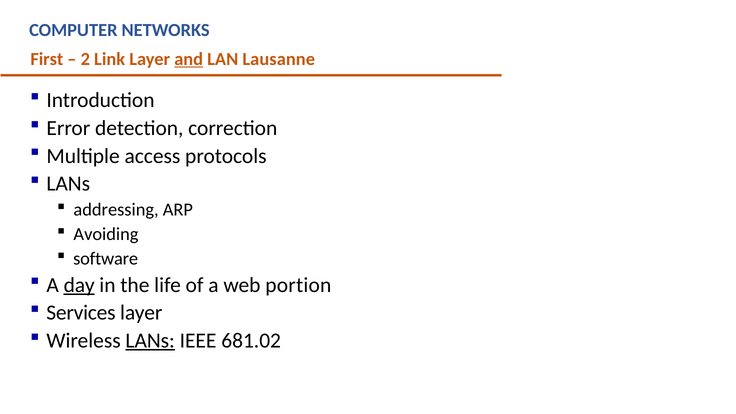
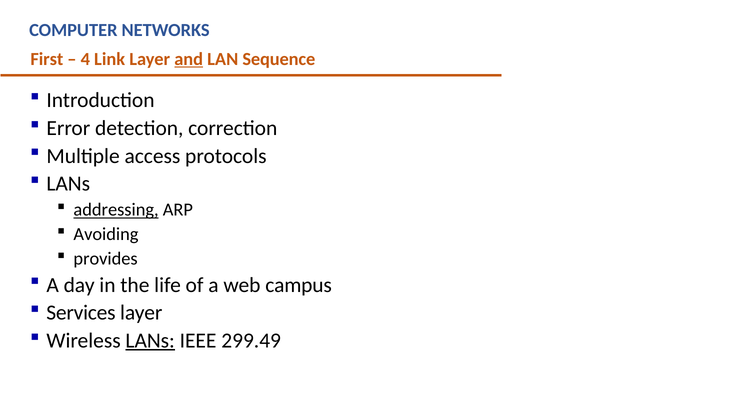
2: 2 -> 4 (85, 59)
Lausanne: Lausanne -> Sequence (279, 59)
addressing underline: none -> present (116, 210)
software: software -> provides (106, 259)
day underline: present -> none (79, 285)
portion: portion -> campus (299, 285)
681.02: 681.02 -> 299.49 (251, 341)
